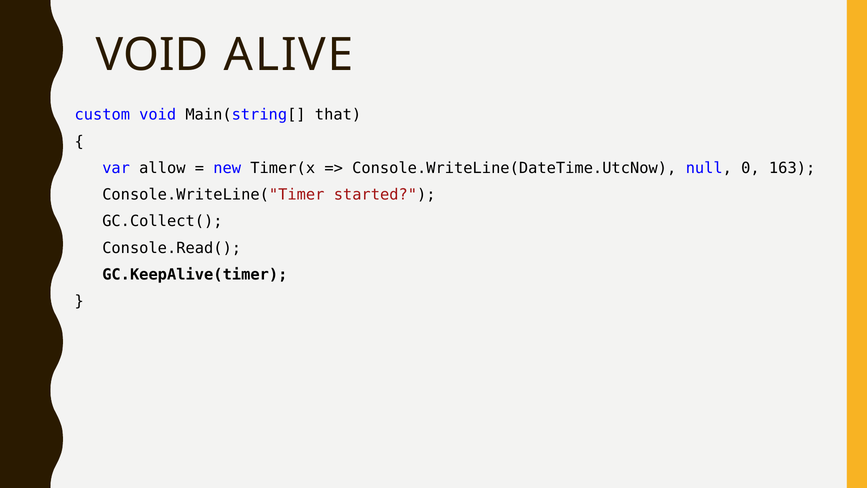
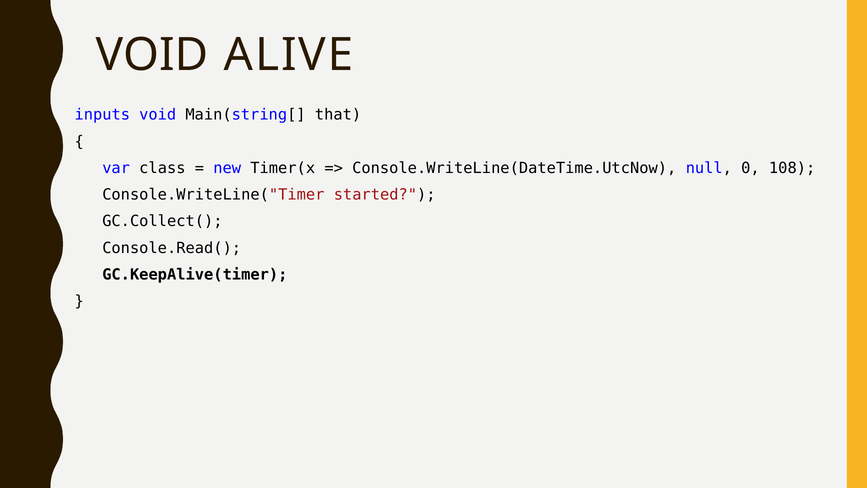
custom: custom -> inputs (102, 115)
allow: allow -> class (162, 168)
163: 163 -> 108 (792, 168)
